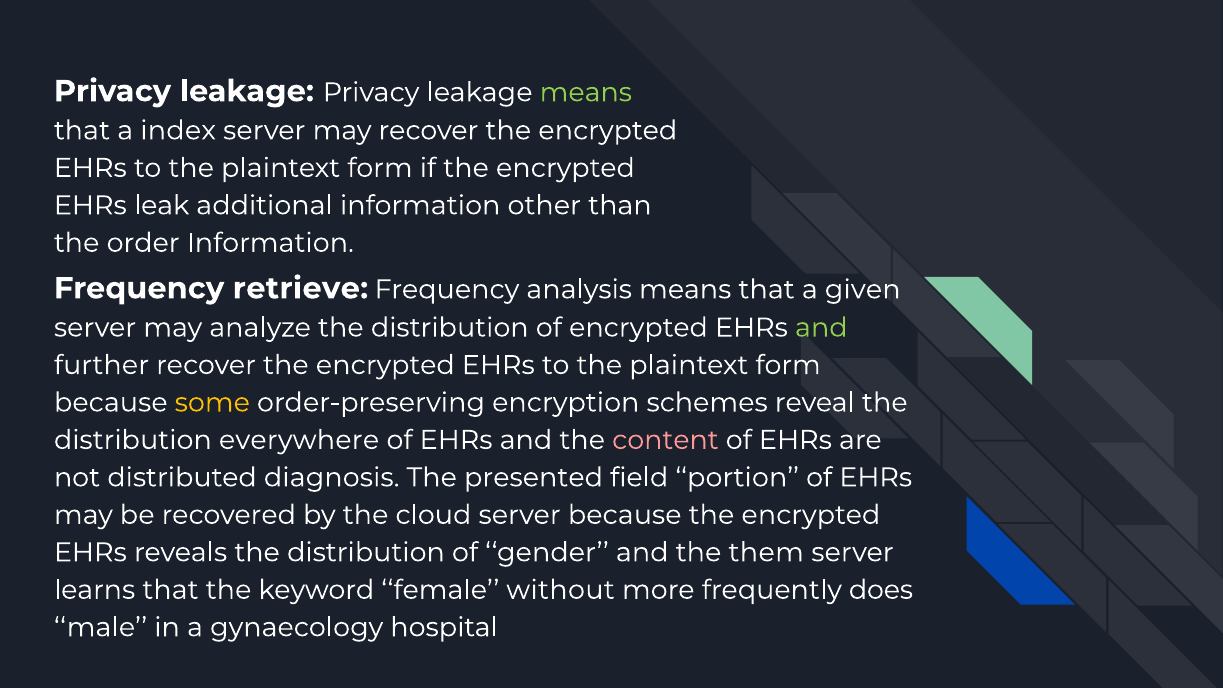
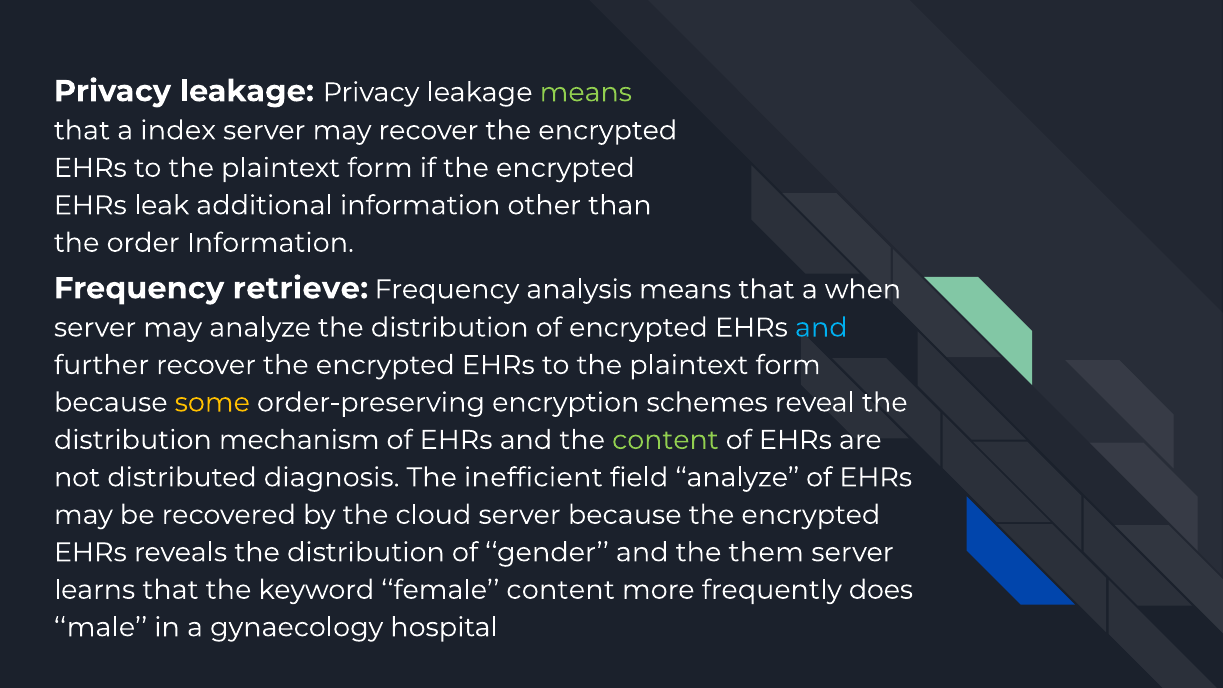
given: given -> when (863, 289)
and colour: light green -> light blue (821, 328)
everywhere: everywhere -> mechanism (299, 440)
content colour: pink -> light green (665, 440)
presented: presented -> inefficient (533, 477)
field portion: portion -> analyze (737, 477)
female without: without -> content (561, 590)
